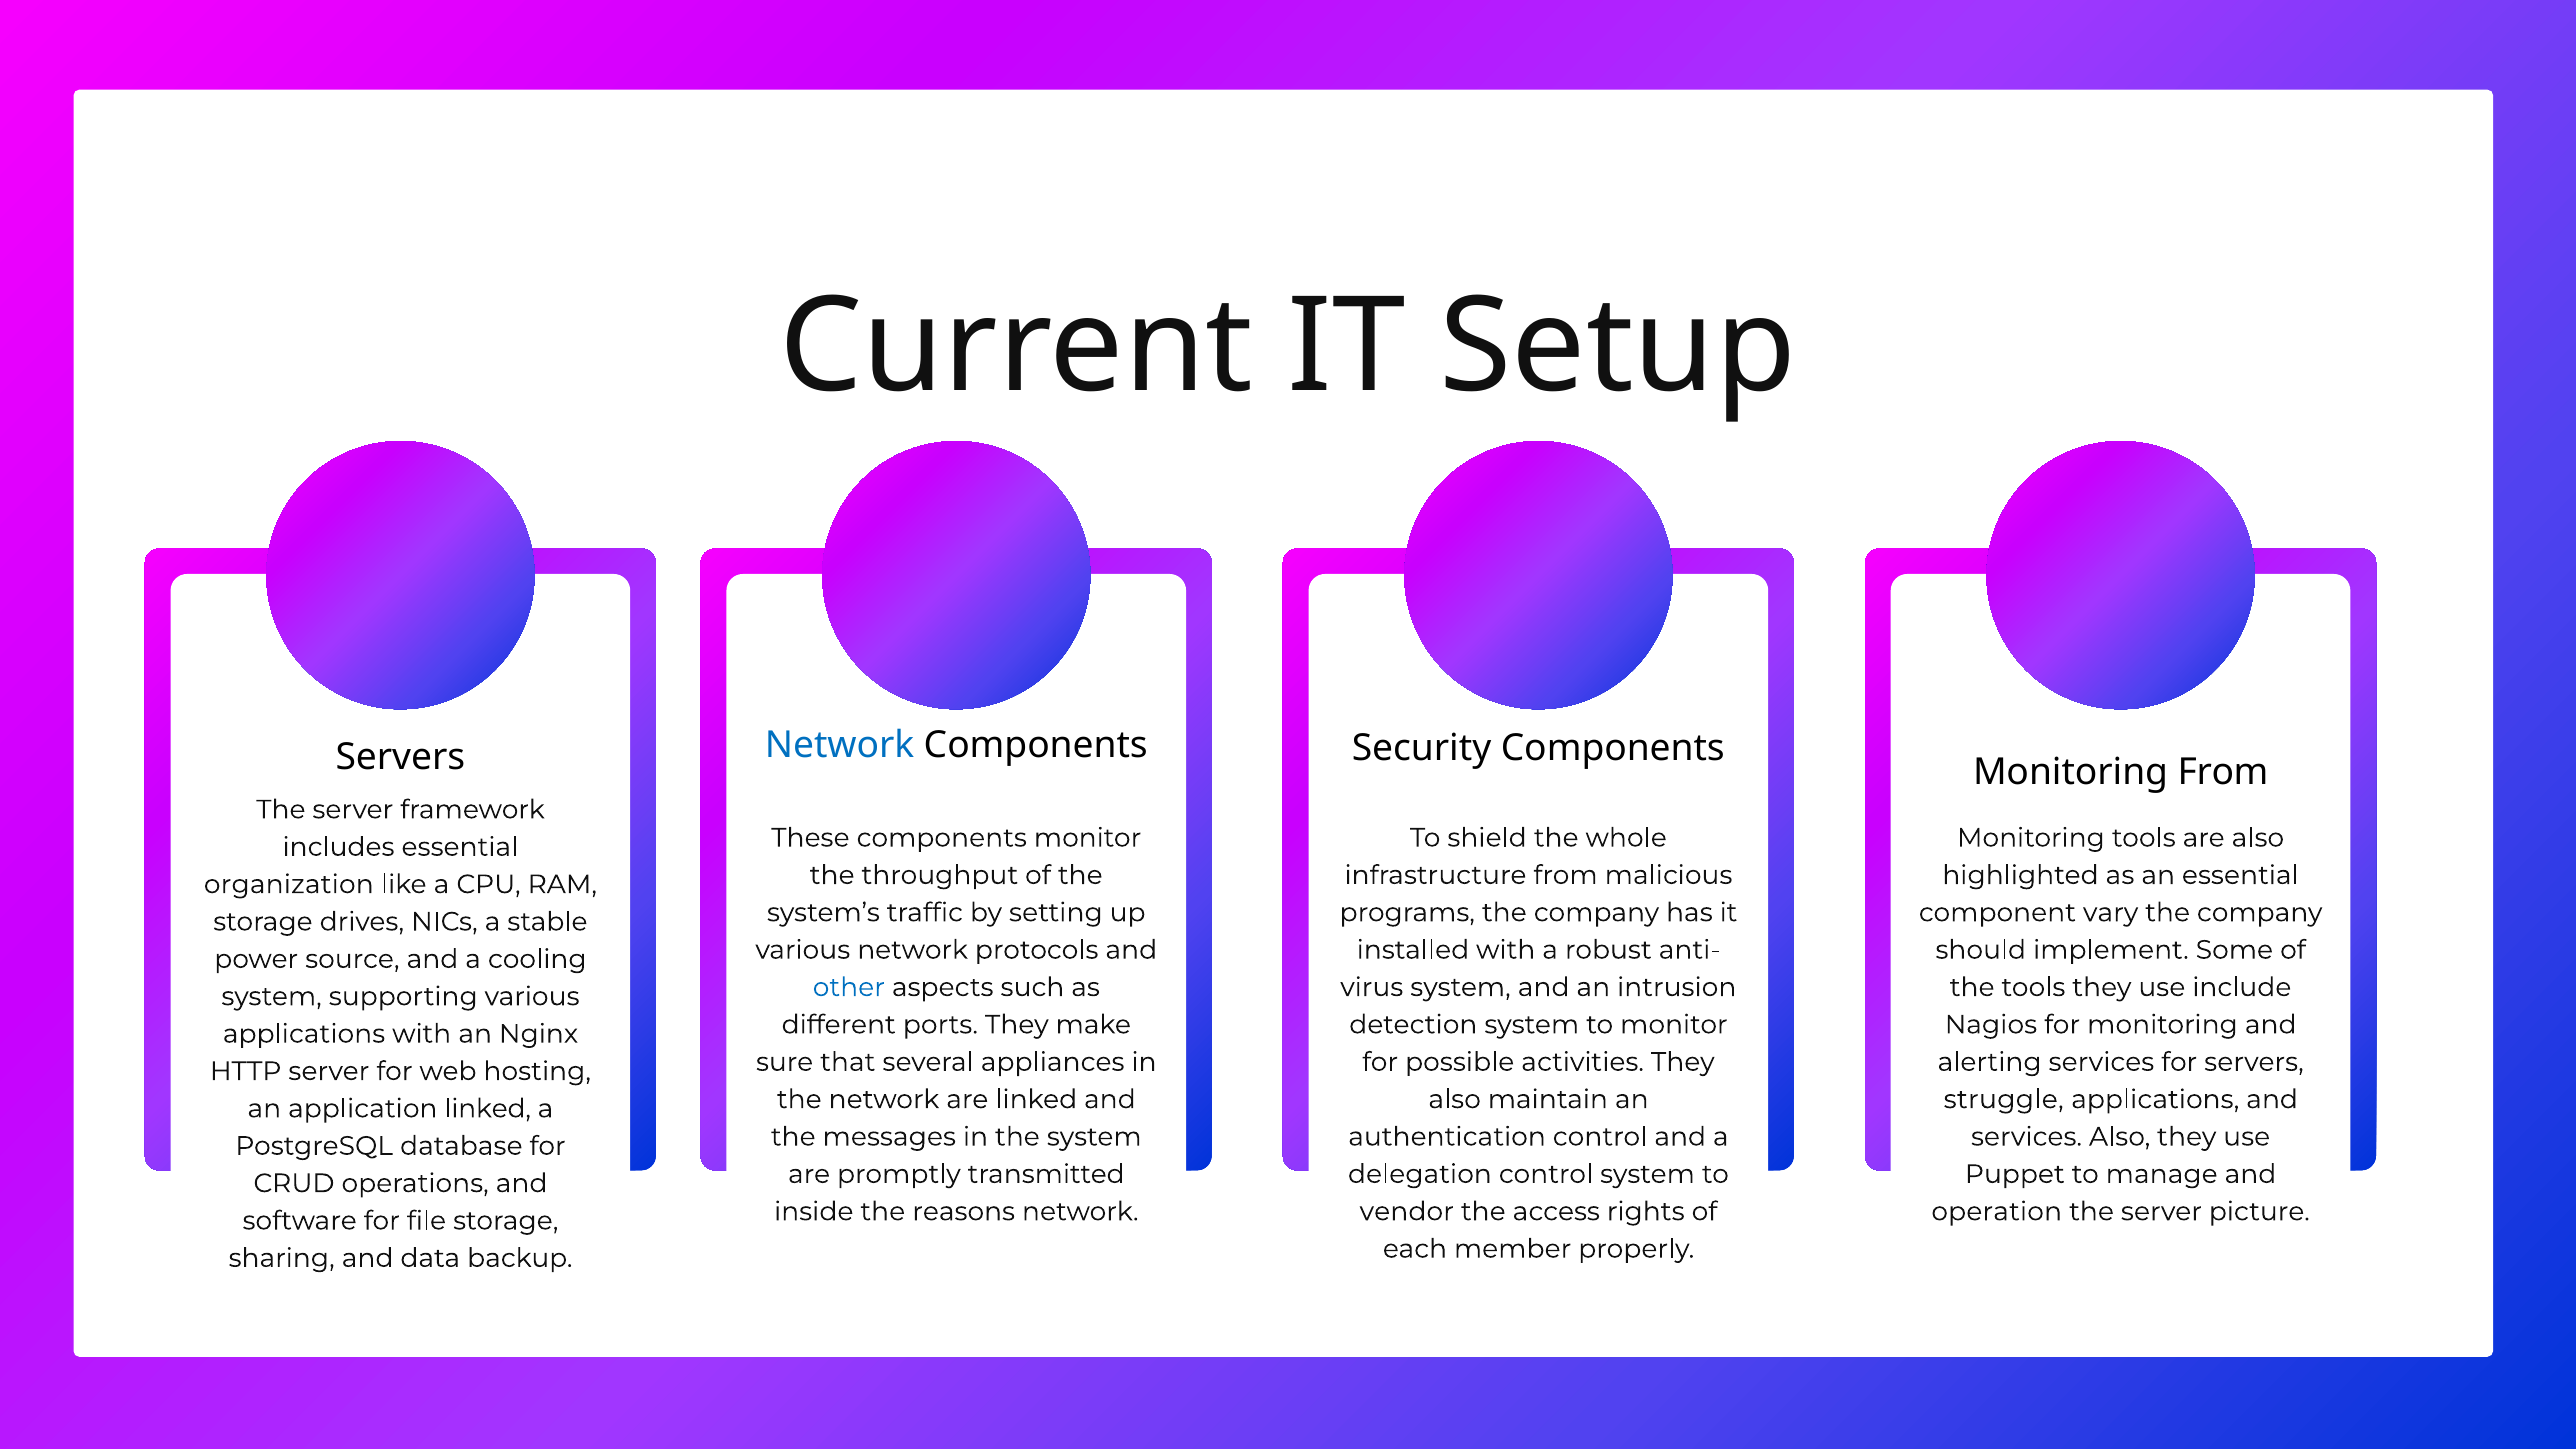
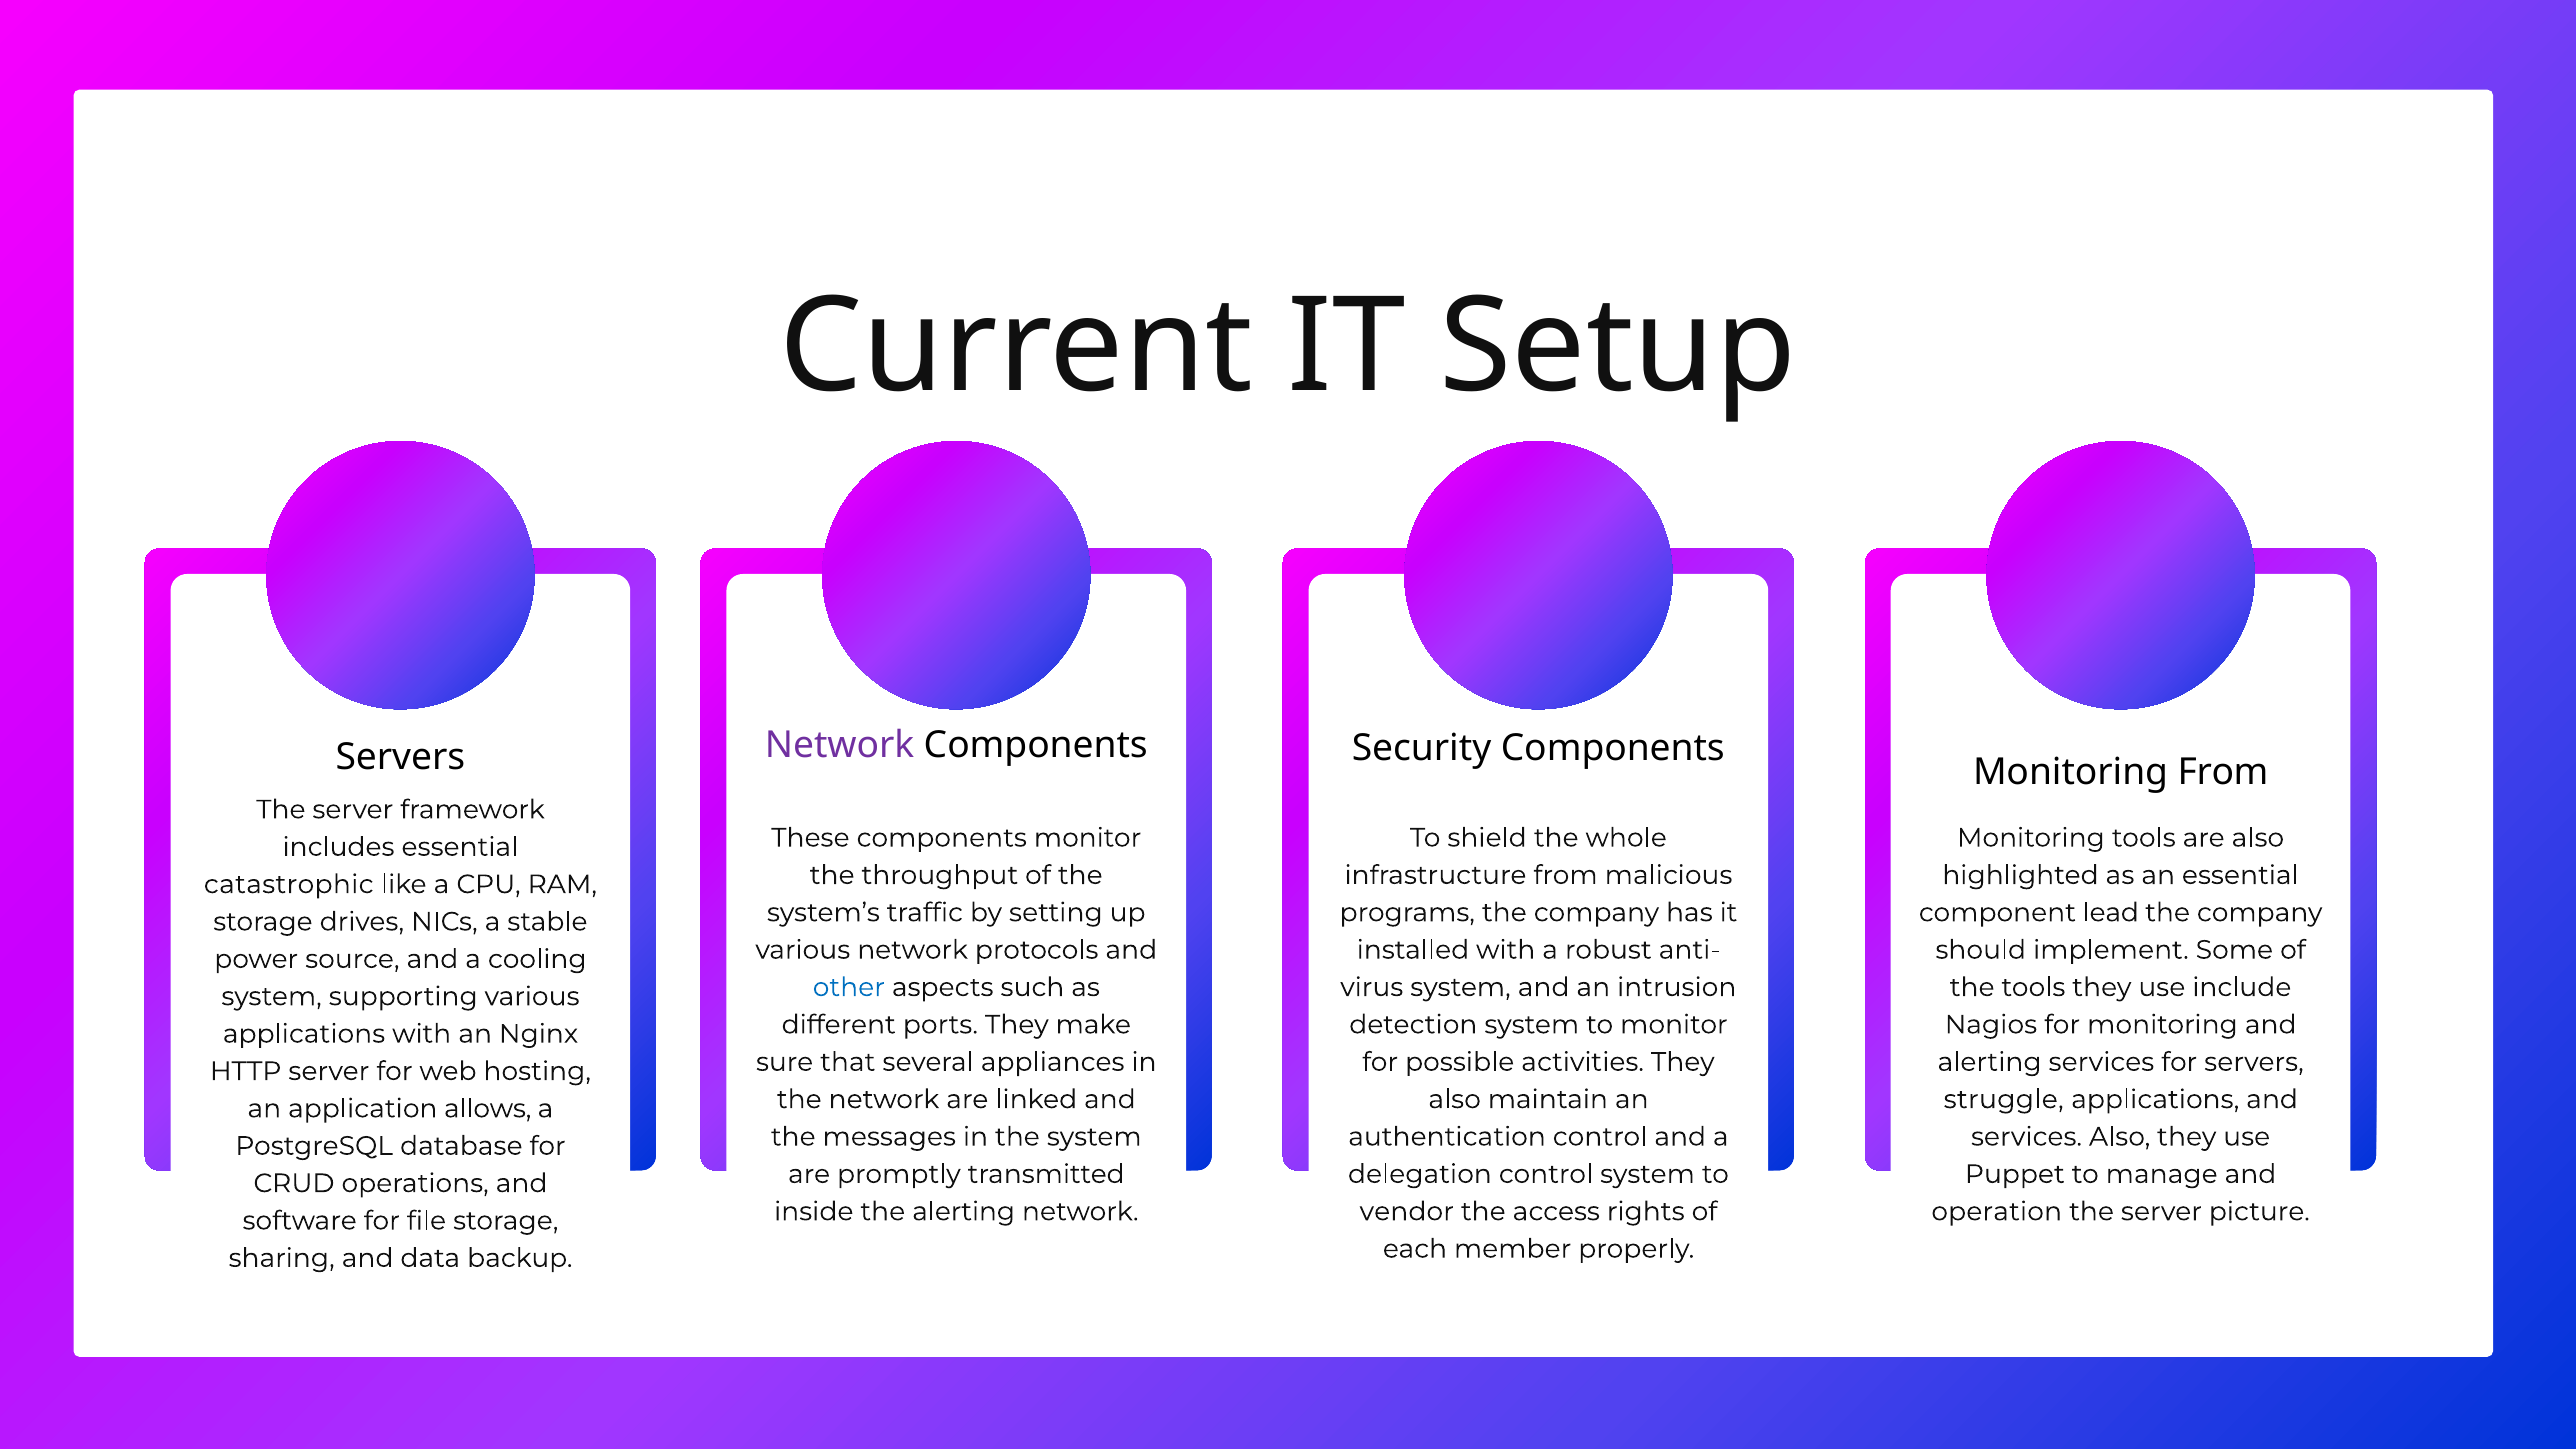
Network colour: blue -> purple (840, 745)
organization: organization -> catastrophic (289, 884)
vary: vary -> lead (2111, 913)
application linked: linked -> allows (488, 1109)
the reasons: reasons -> alerting (964, 1212)
